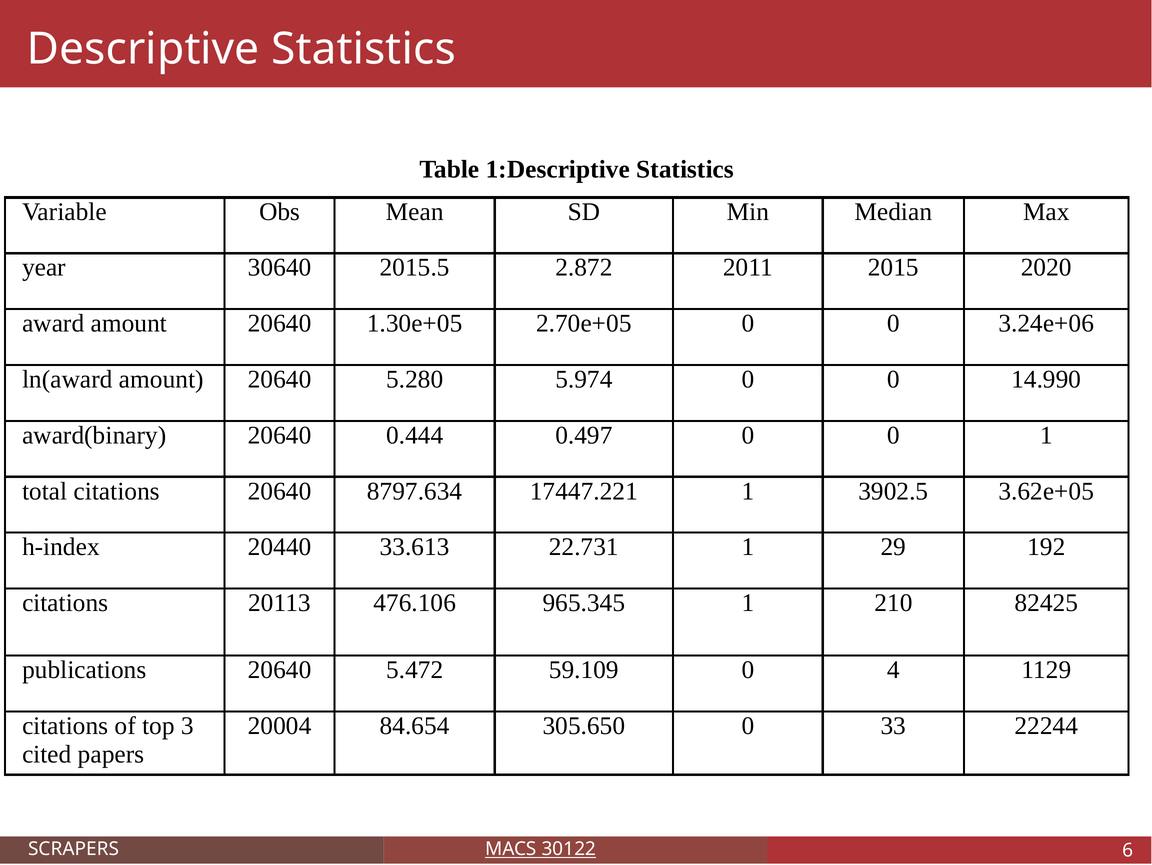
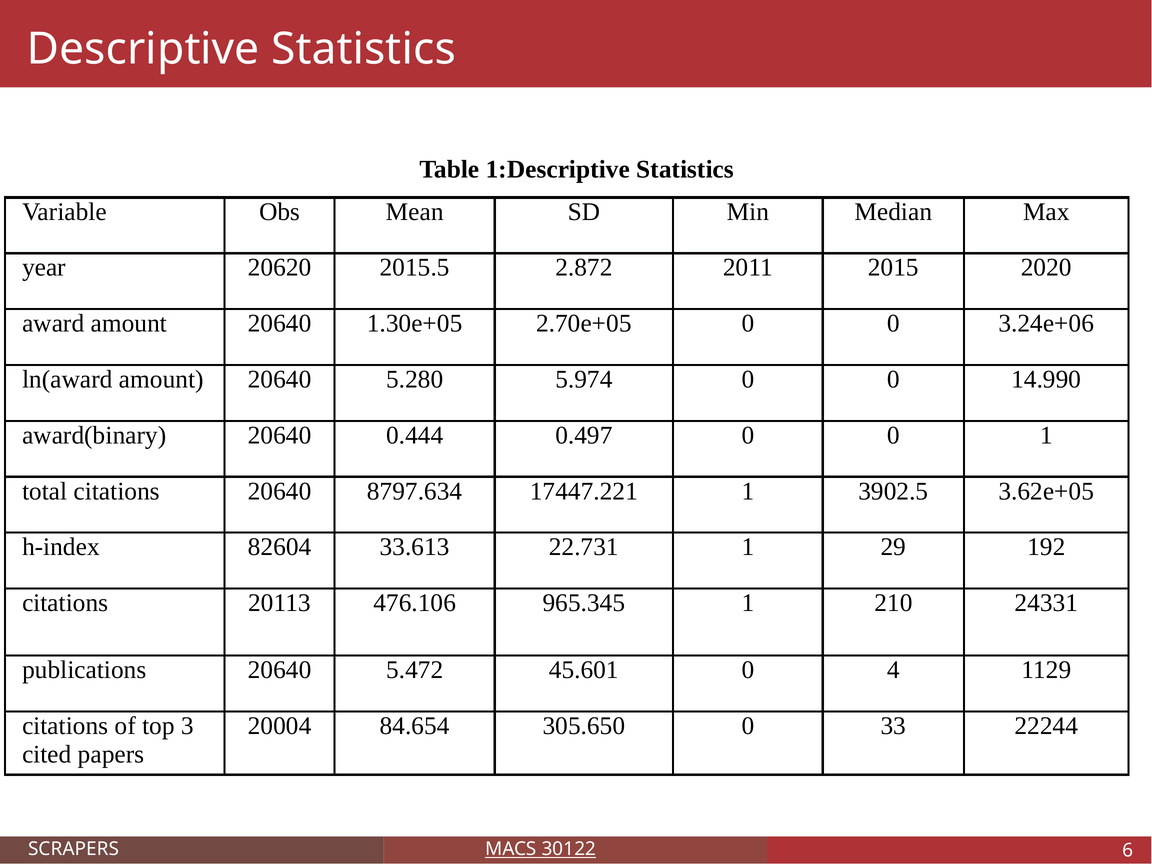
30640: 30640 -> 20620 (280, 268)
20440: 20440 -> 82604 (280, 547)
82425: 82425 -> 24331 (1046, 603)
59.109: 59.109 -> 45.601 (584, 670)
